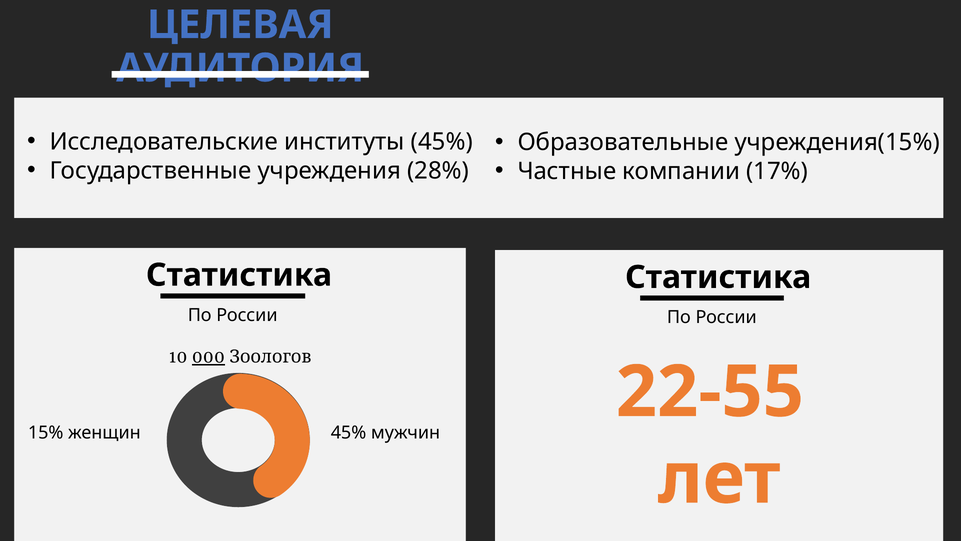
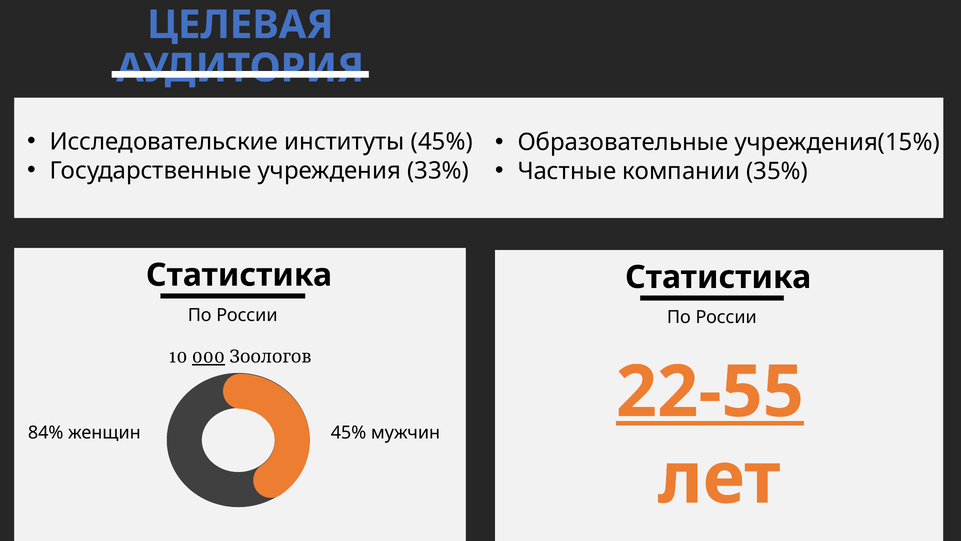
28%: 28% -> 33% (438, 171)
17%: 17% -> 35% (777, 171)
22-55 underline: none -> present (710, 392)
15%: 15% -> 84% (46, 432)
